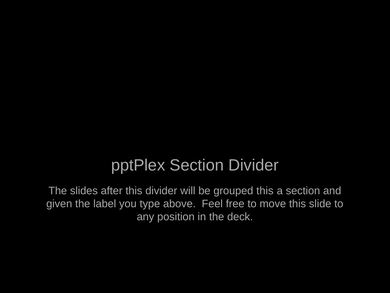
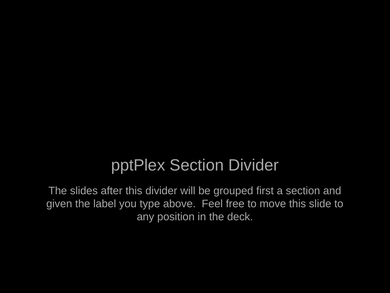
grouped this: this -> first (265, 191)
